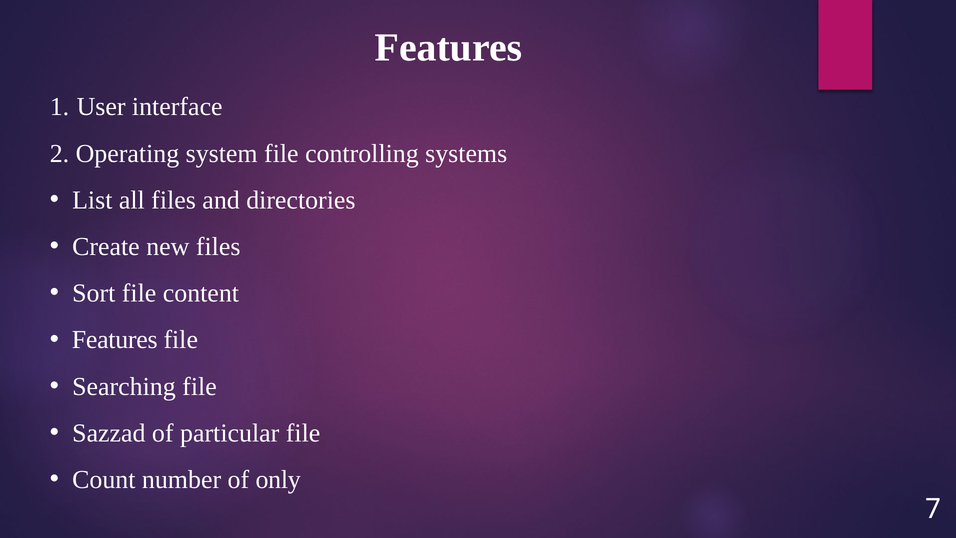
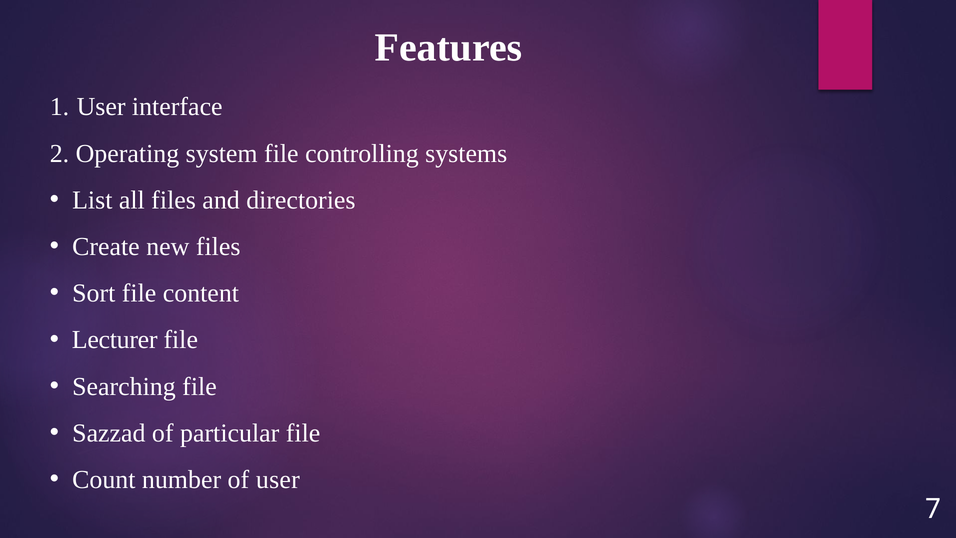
Features: Features -> Lecturer (115, 340)
of only: only -> user (278, 479)
